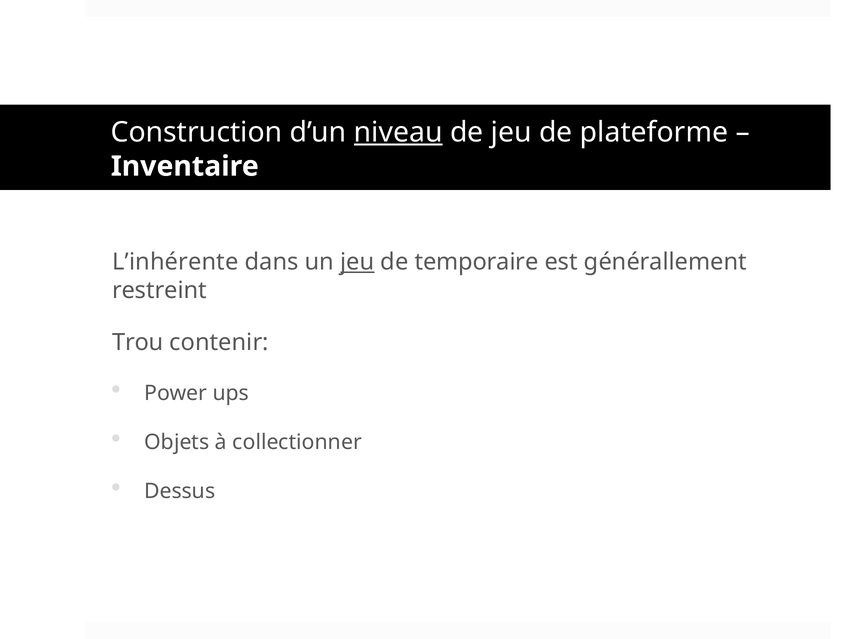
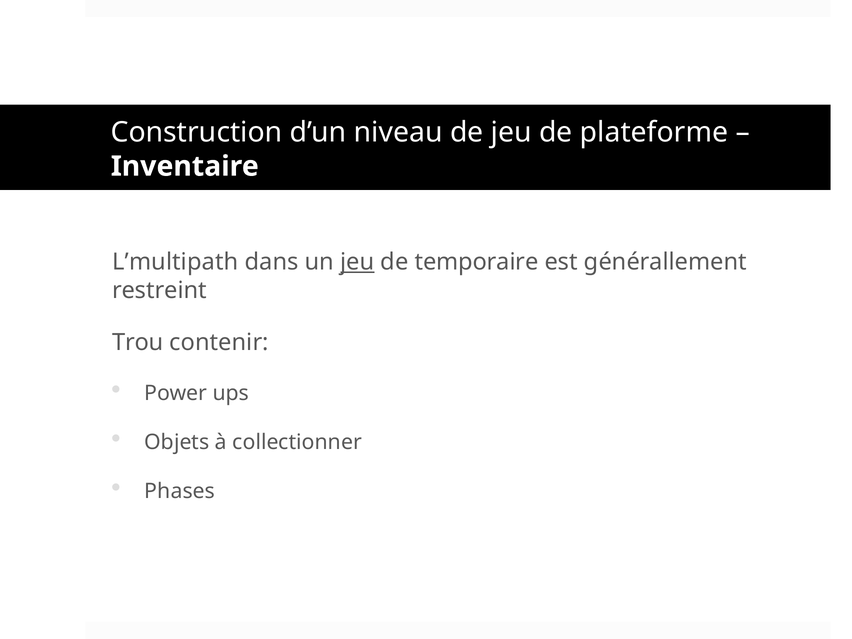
niveau underline: present -> none (398, 132)
L’inhérente: L’inhérente -> L’multipath (175, 262)
Dessus: Dessus -> Phases (180, 491)
